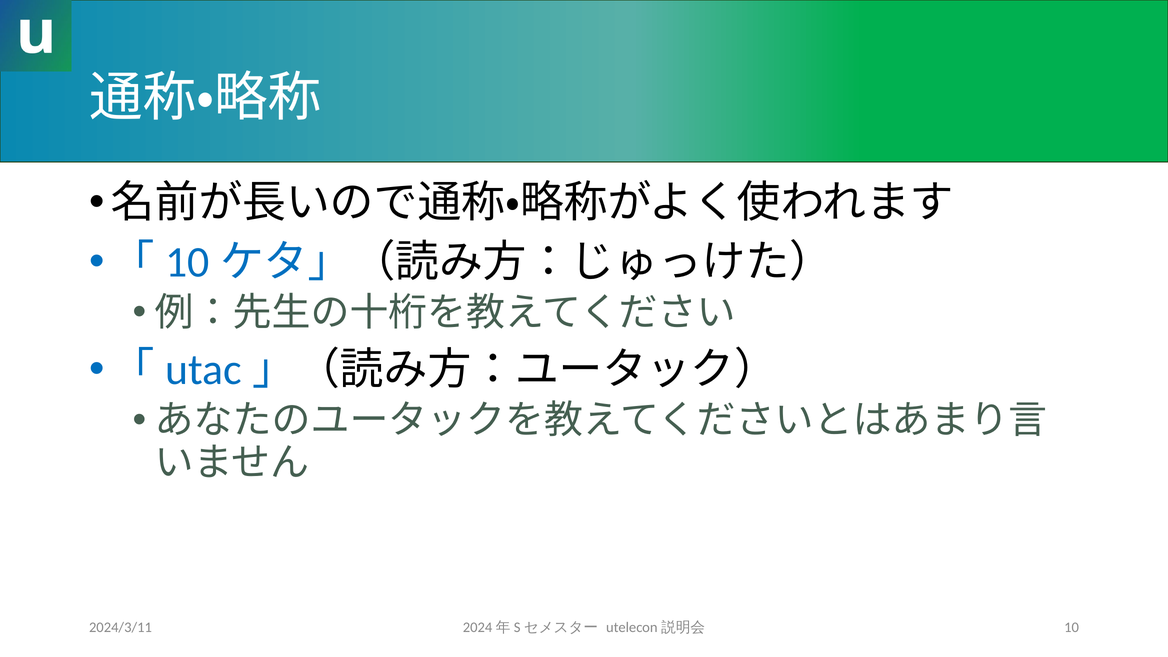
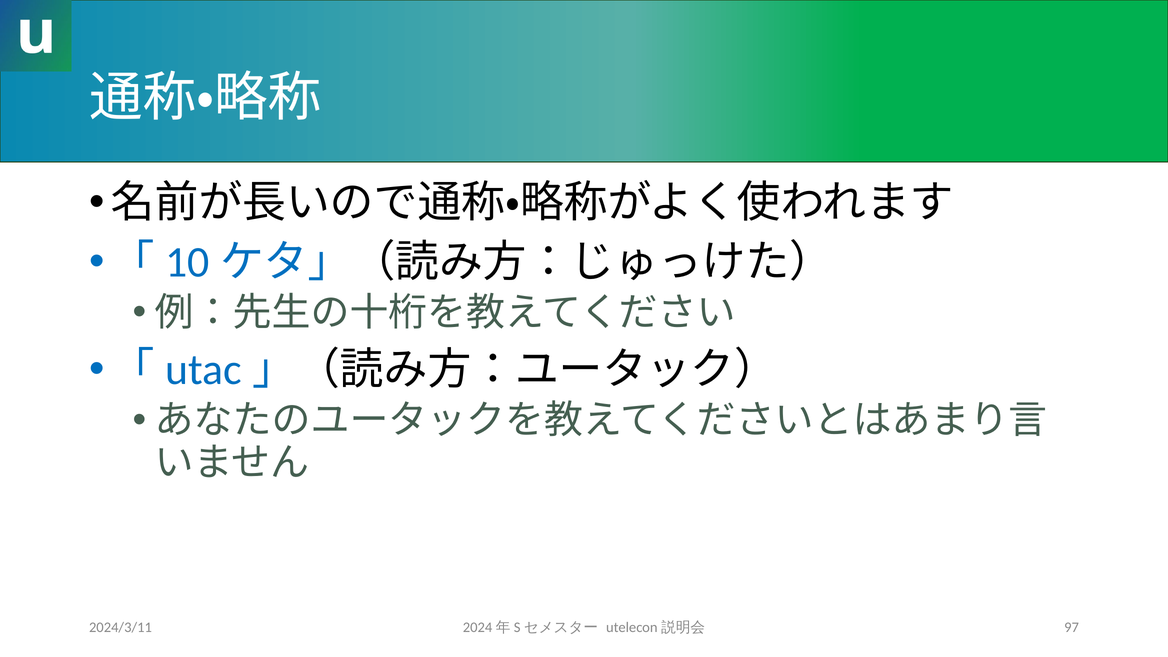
10: 10 -> 97 (1072, 627)
